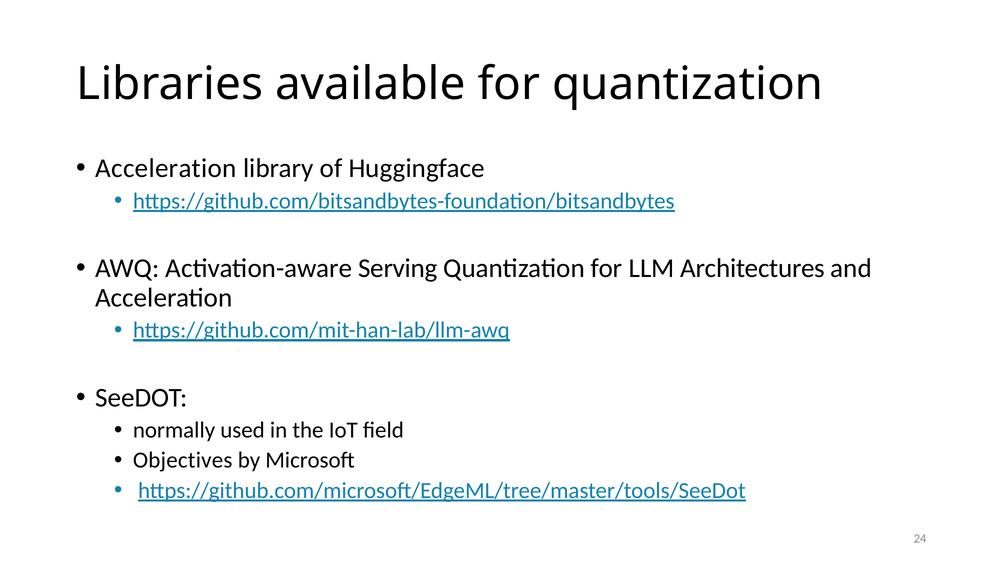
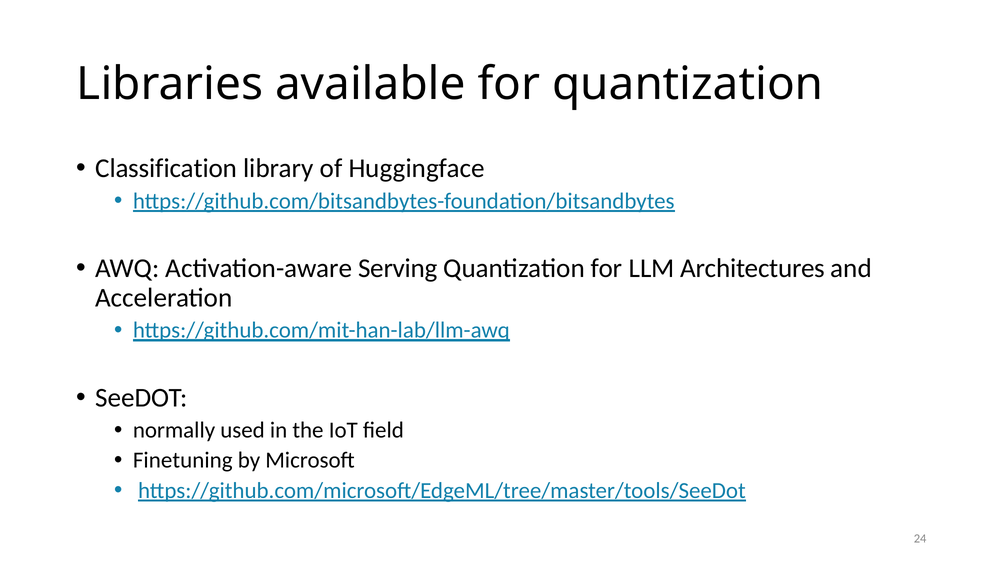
Acceleration: Acceleration -> Classification (166, 168)
Objectives: Objectives -> Finetuning (183, 460)
